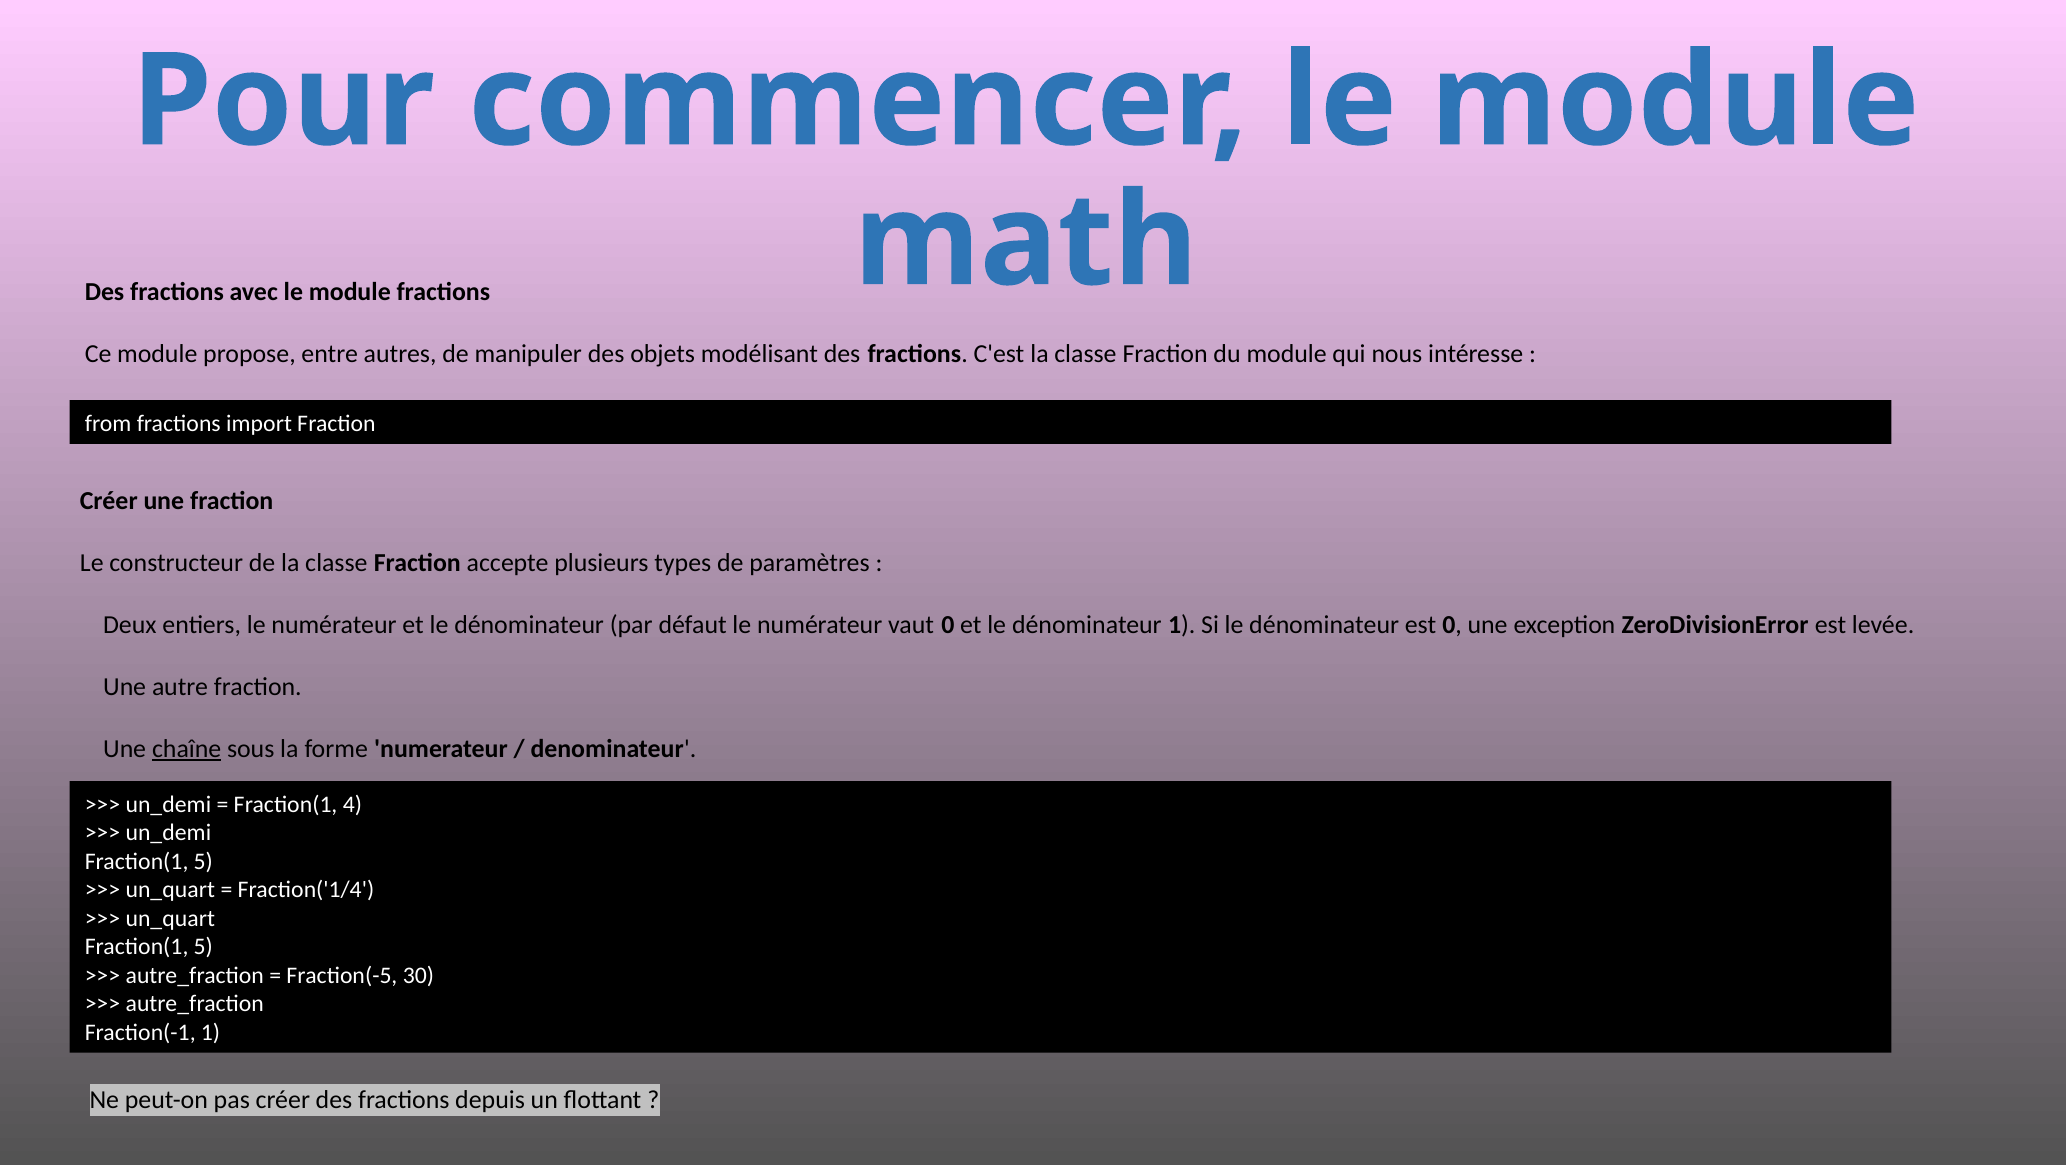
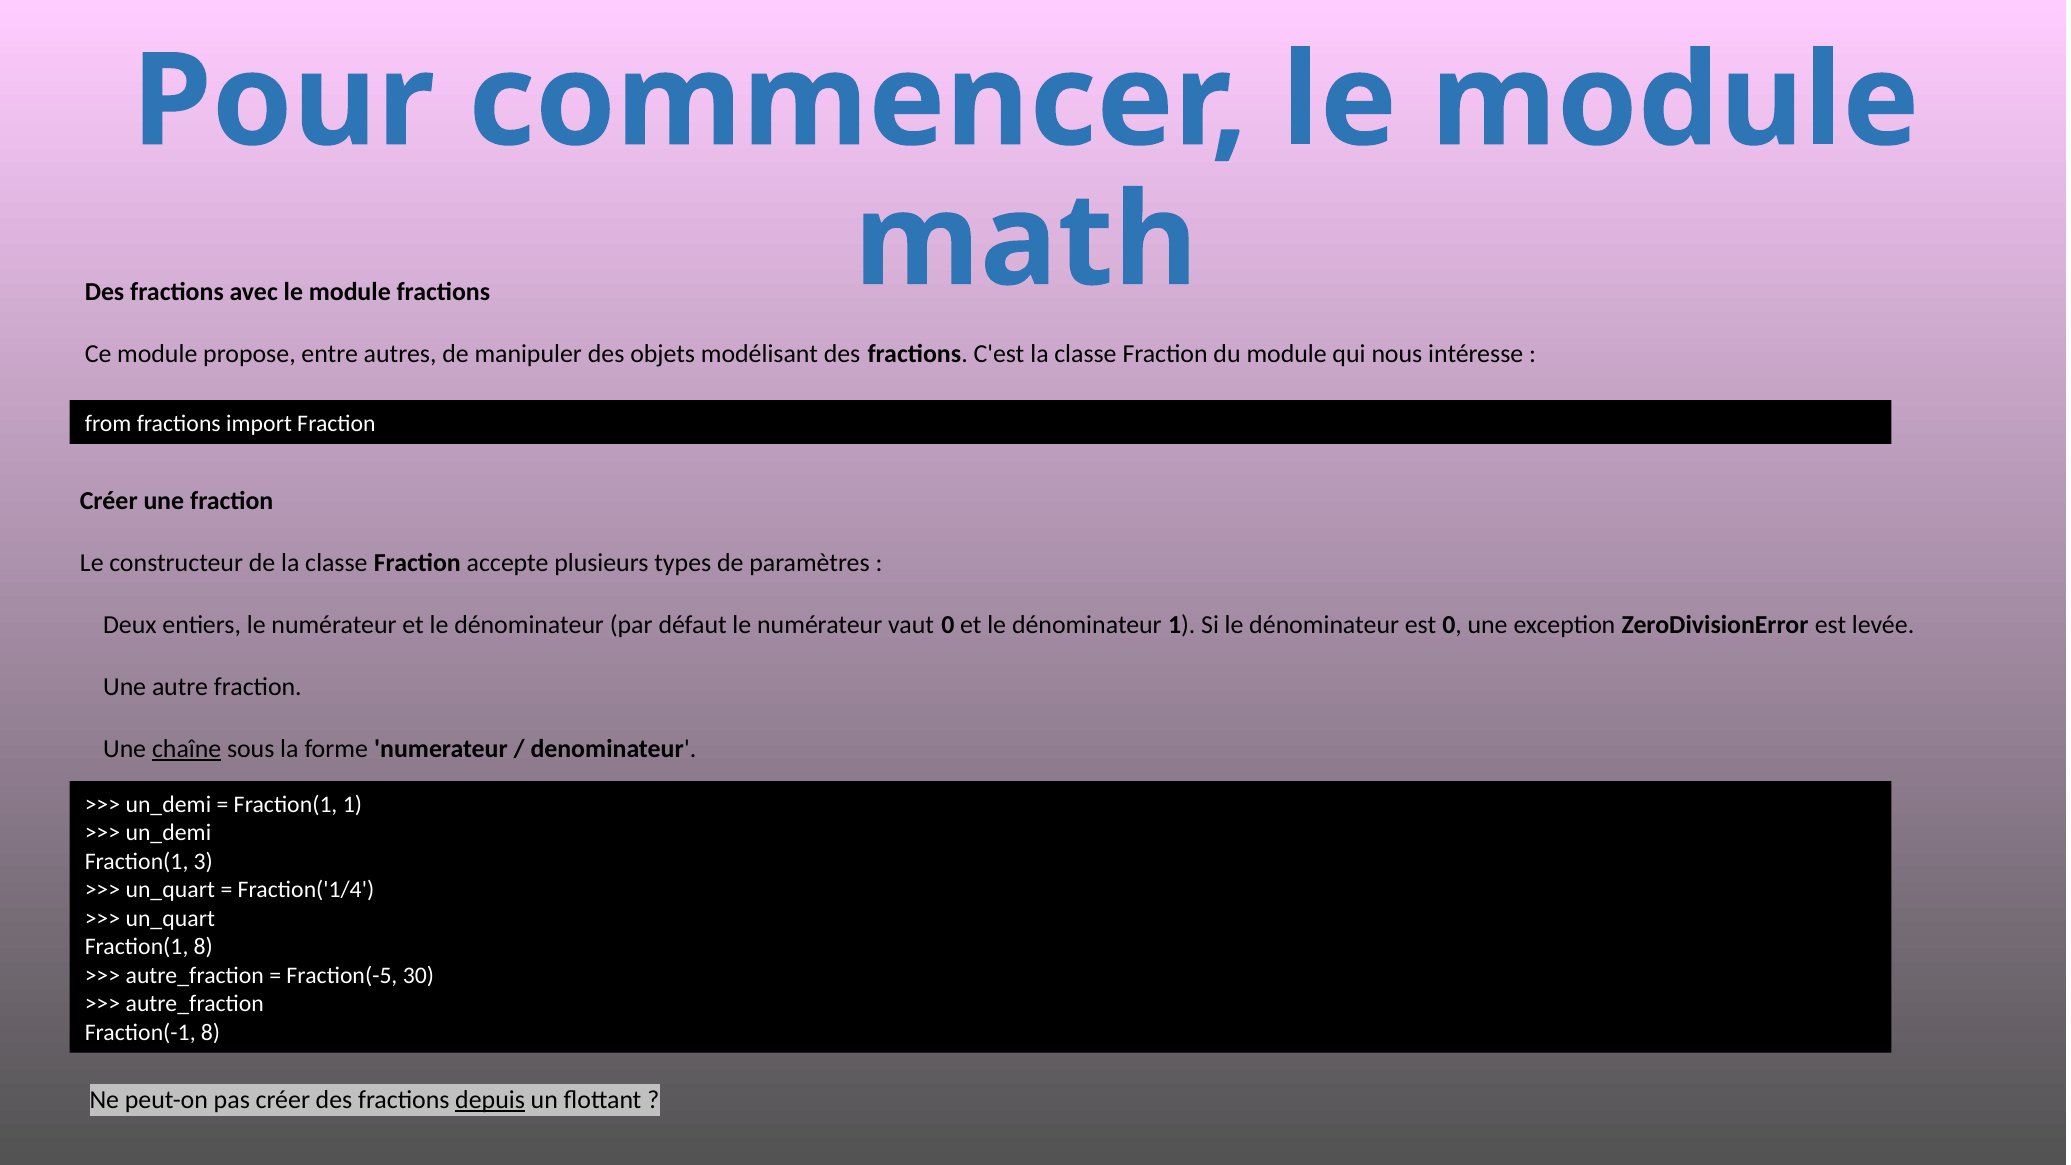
Fraction(1 4: 4 -> 1 (352, 804)
5: 5 -> 3 (203, 861)
5: 5 -> 8 (203, 947)
Fraction(-1 1: 1 -> 8 (211, 1032)
depuis underline: none -> present (490, 1100)
